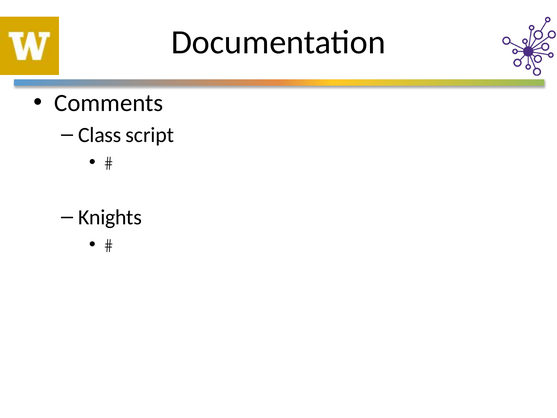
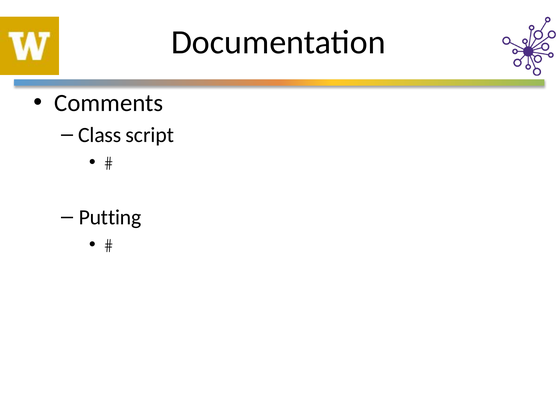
Knights: Knights -> Putting (110, 217)
